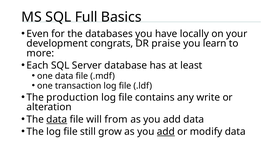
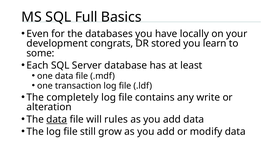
praise: praise -> stored (166, 43)
more: more -> some (40, 53)
production: production -> completely (73, 97)
from: from -> rules (116, 119)
add underline: present -> none (166, 131)
